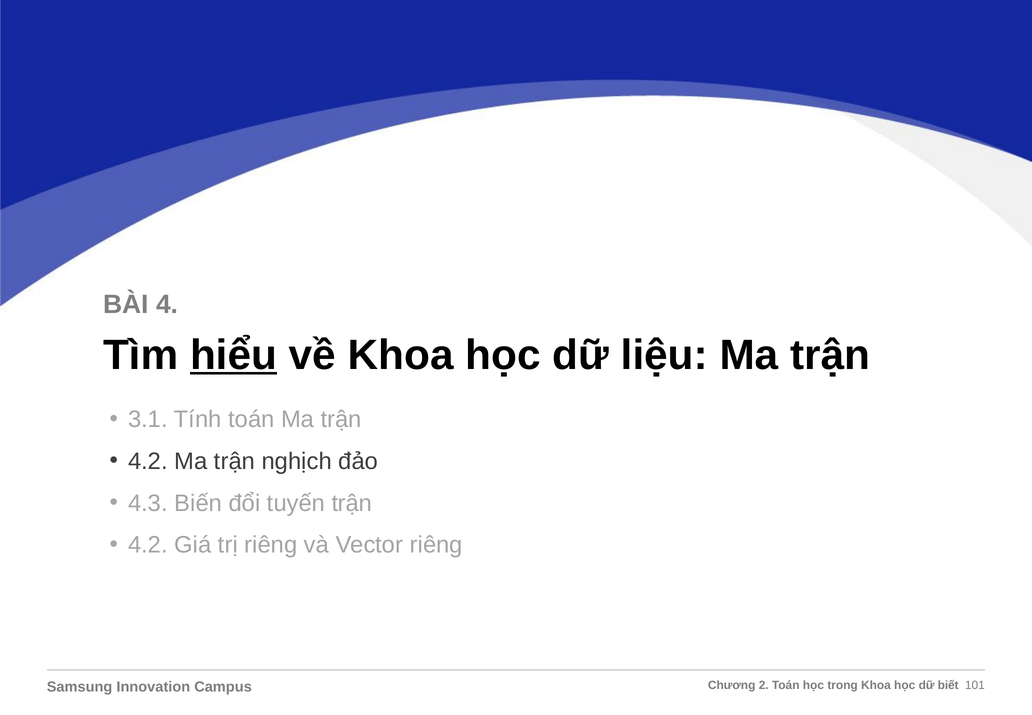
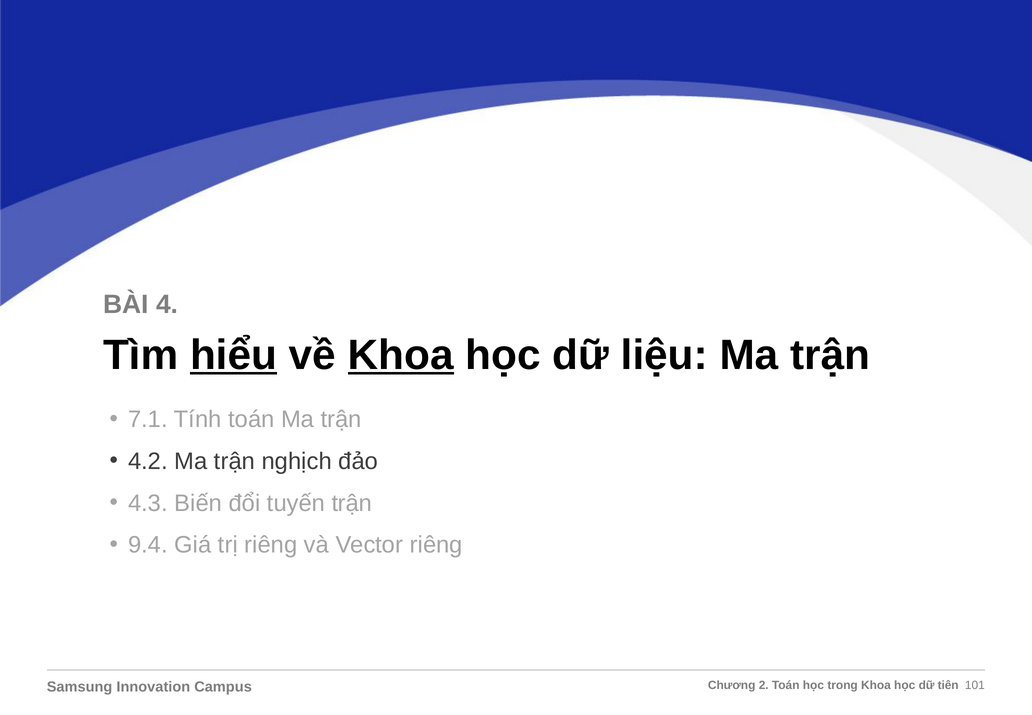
Khoa underline: none -> present (401, 355)
3.1: 3.1 -> 7.1 (148, 419)
4.2: 4.2 -> 9.4 (148, 545)
biết: biết -> tiên (948, 685)
